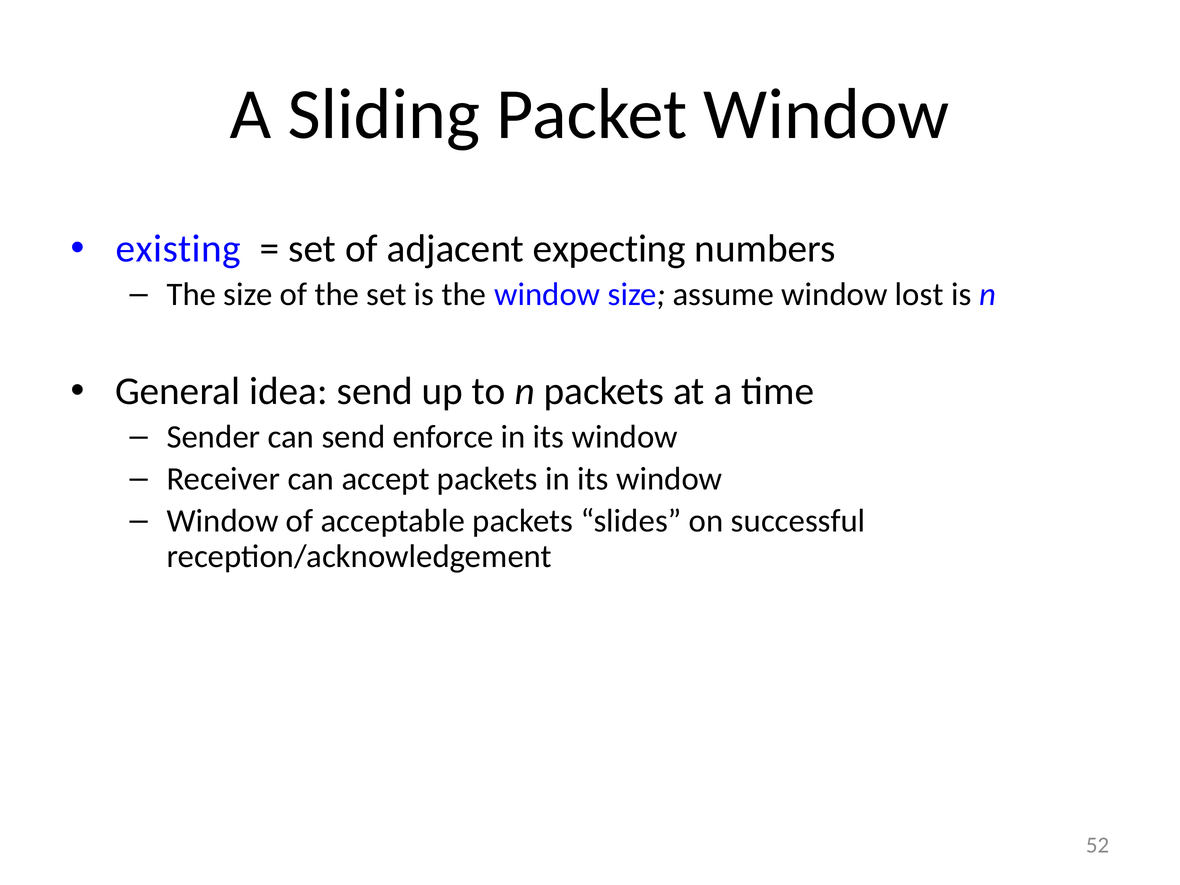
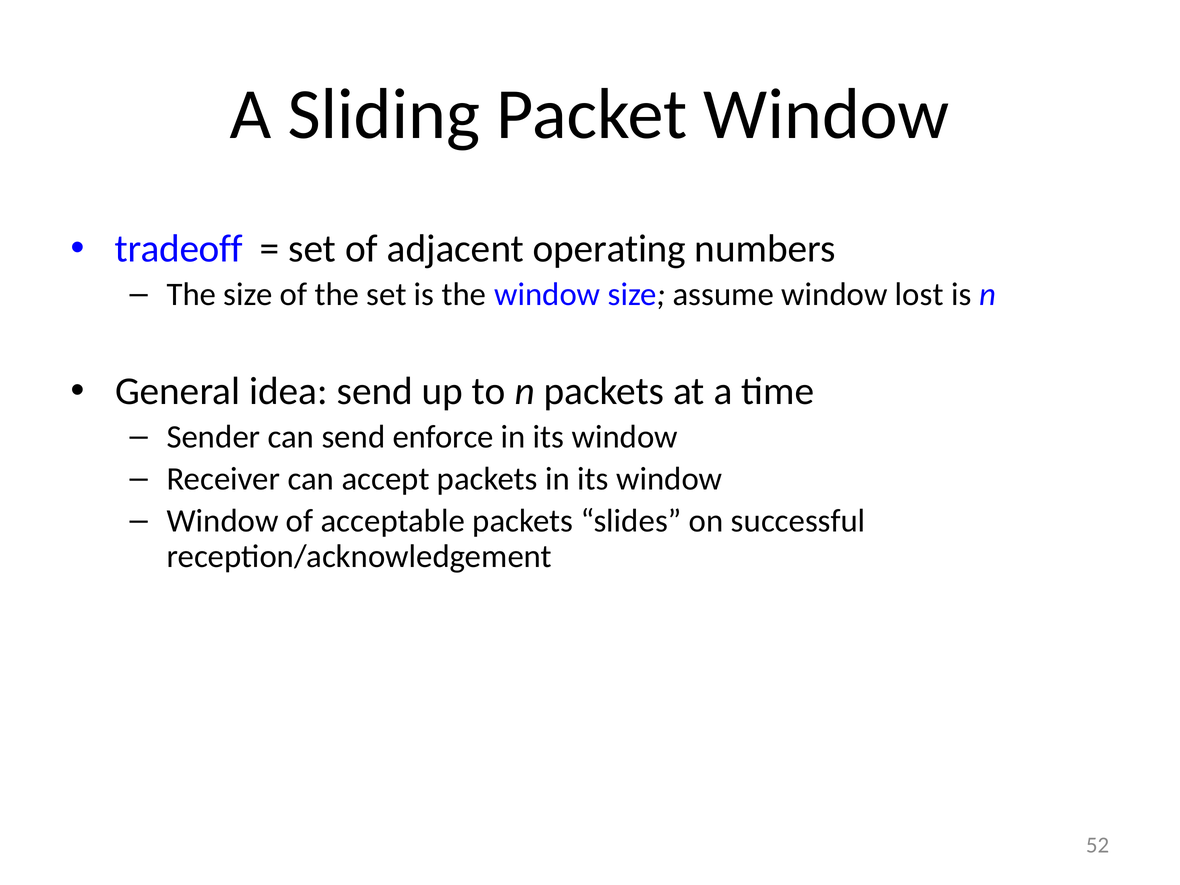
existing: existing -> tradeoff (179, 249)
expecting: expecting -> operating (609, 249)
